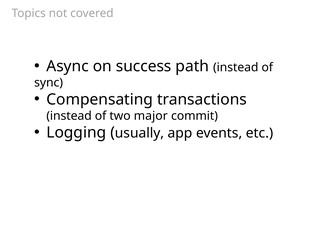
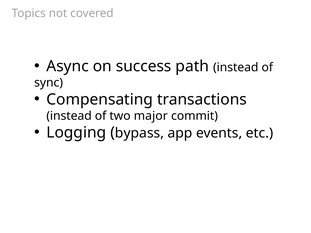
usually: usually -> bypass (140, 133)
